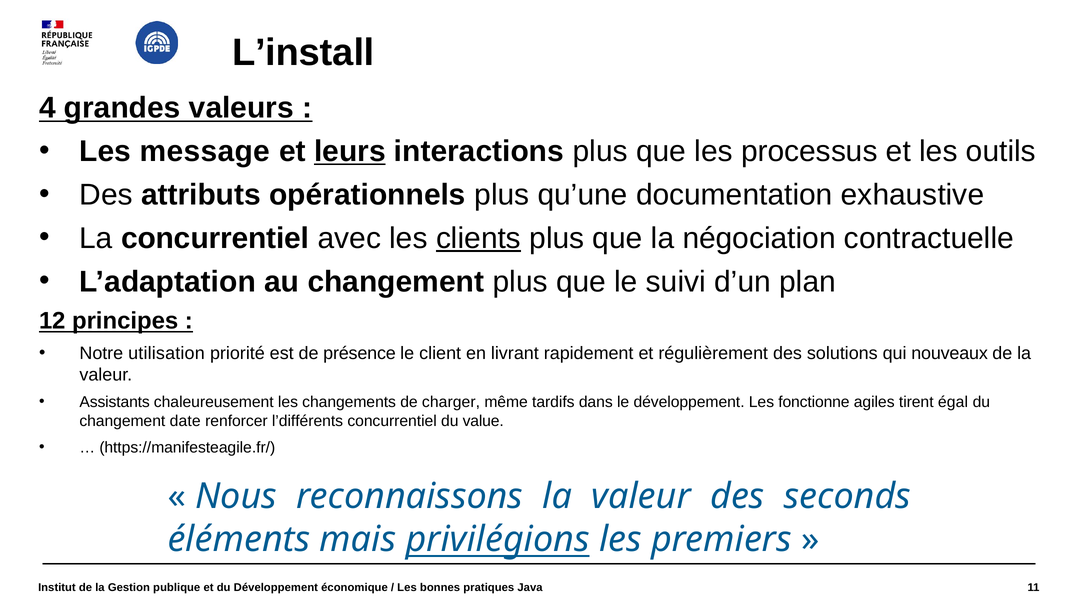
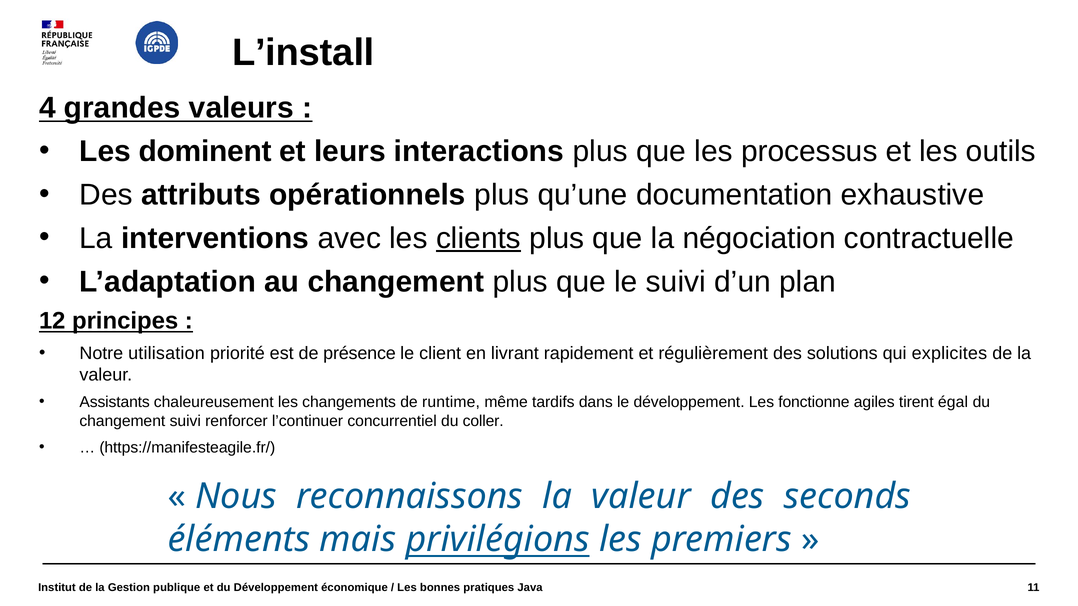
message: message -> dominent (205, 152)
leurs underline: present -> none (350, 152)
La concurrentiel: concurrentiel -> interventions (215, 238)
nouveaux: nouveaux -> explicites (949, 353)
charger: charger -> runtime (451, 402)
changement date: date -> suivi (185, 421)
l’différents: l’différents -> l’continuer (307, 421)
value: value -> coller (483, 421)
